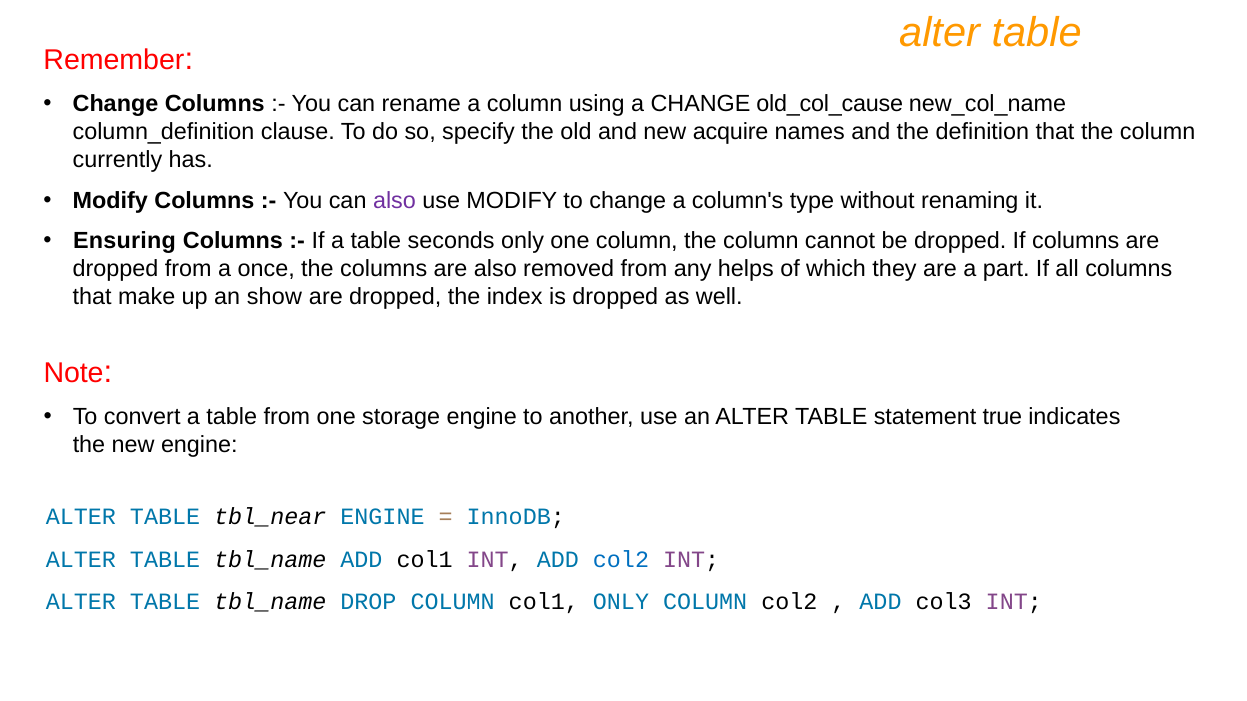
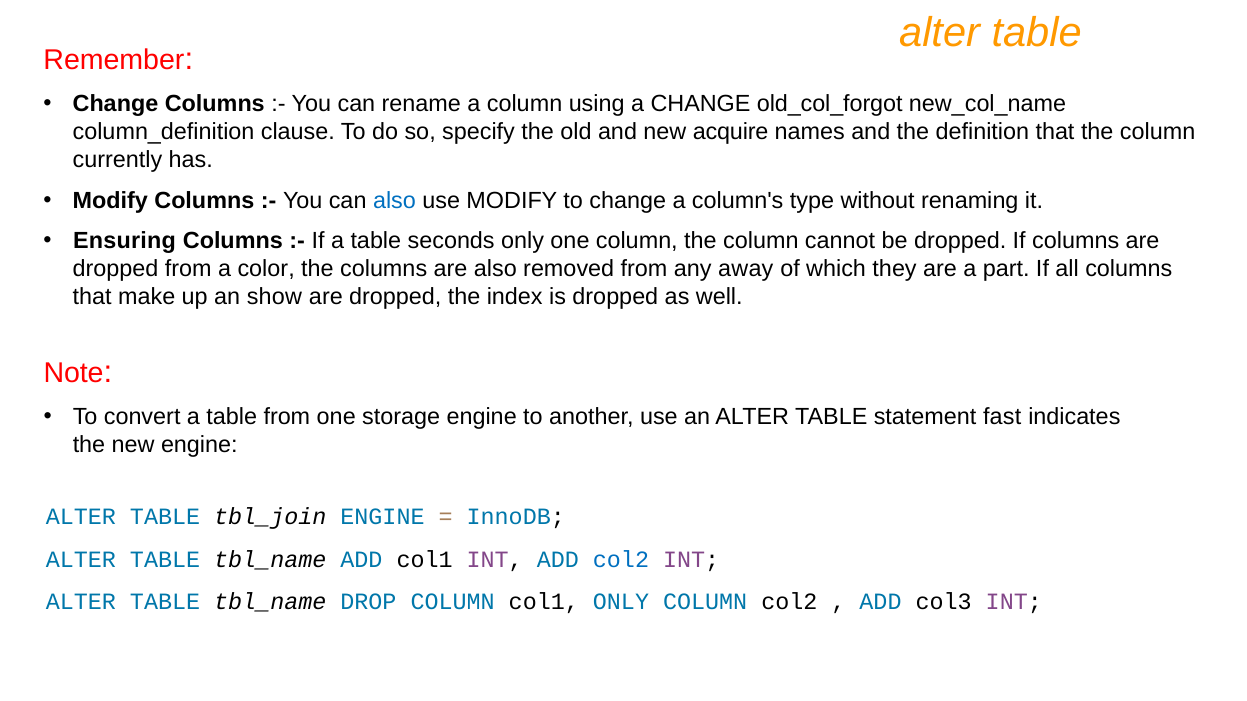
old_col_cause: old_col_cause -> old_col_forgot (830, 104)
also colour: purple -> blue (394, 201)
once: once -> color (266, 269)
helps: helps -> away (746, 269)
true: true -> fast (1002, 417)
tbl_near: tbl_near -> tbl_join (270, 518)
